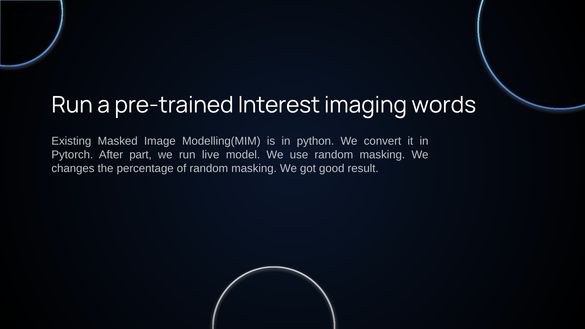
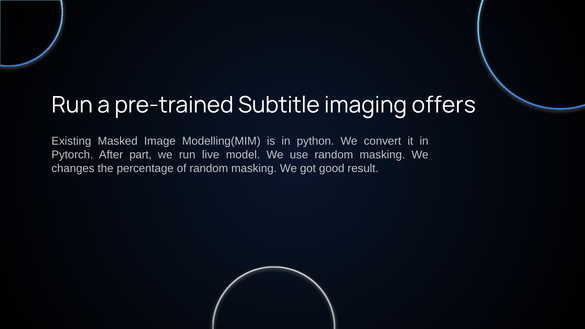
Interest: Interest -> Subtitle (279, 105)
words: words -> offers (444, 105)
